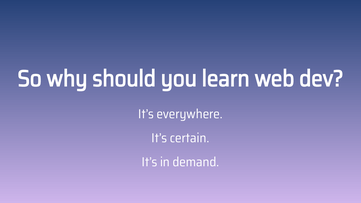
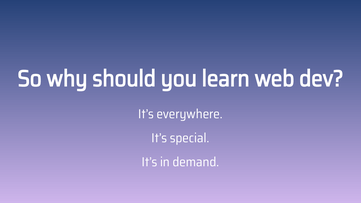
certain: certain -> special (190, 138)
